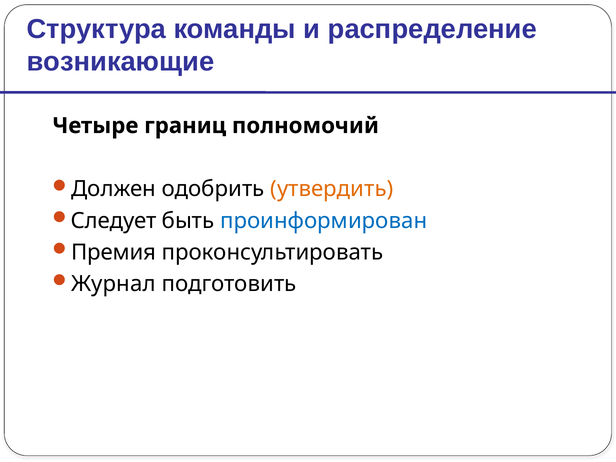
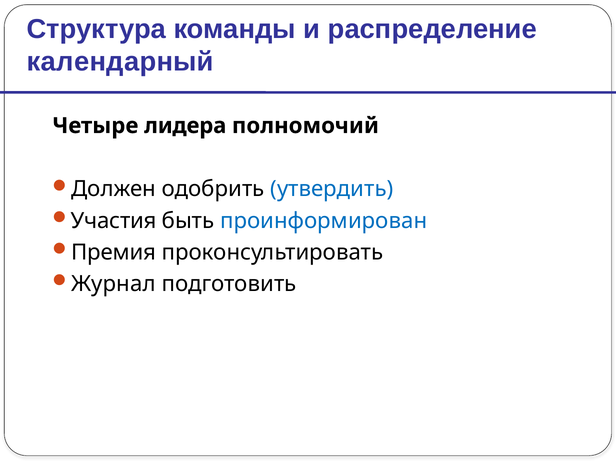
возникающие: возникающие -> календарный (120, 62)
границ: границ -> лидера (185, 126)
утвердить colour: orange -> blue (332, 189)
Следует: Следует -> Участия (114, 221)
